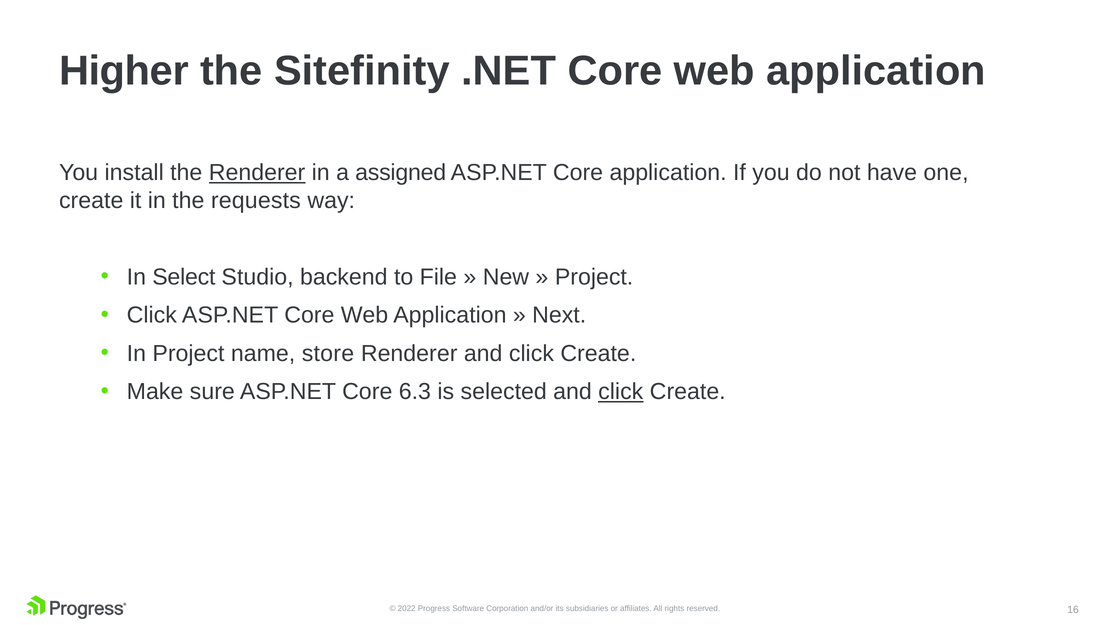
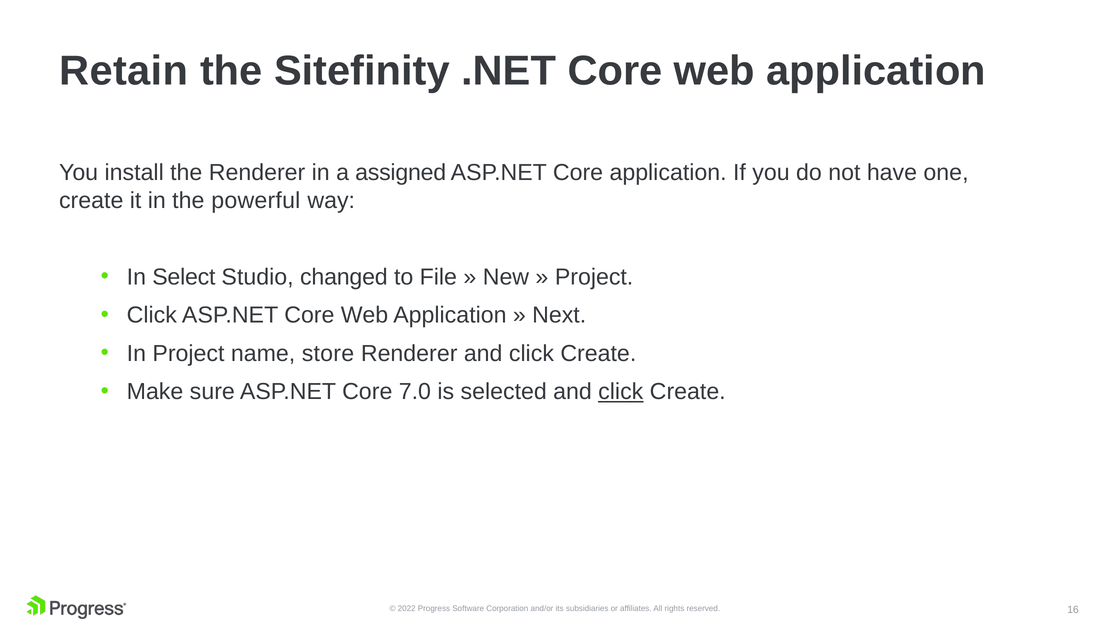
Higher: Higher -> Retain (124, 71)
Renderer underline: present -> none (257, 173)
requests: requests -> powerful (256, 200)
backend: backend -> changed (344, 277)
6.3: 6.3 -> 7.0 (415, 391)
